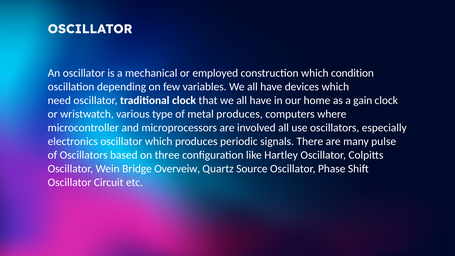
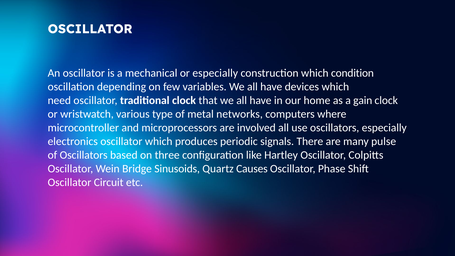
or employed: employed -> especially (215, 73)
metal produces: produces -> networks (240, 114)
Overveiw: Overveiw -> Sinusoids (177, 169)
Source: Source -> Causes (252, 169)
